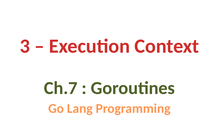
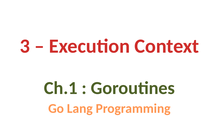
Ch.7: Ch.7 -> Ch.1 (61, 88)
